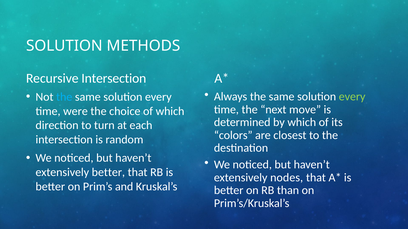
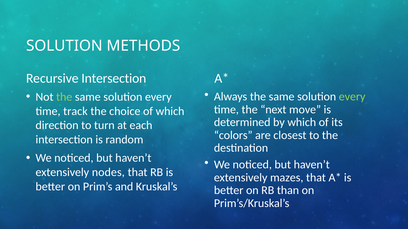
the colour: light blue -> light green (64, 97)
were: were -> track (75, 111)
extensively better: better -> nodes (108, 173)
nodes: nodes -> mazes (287, 178)
